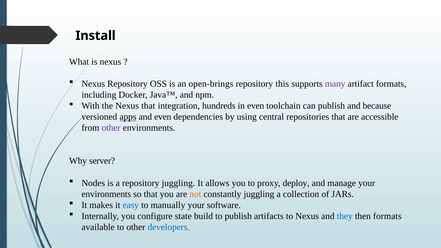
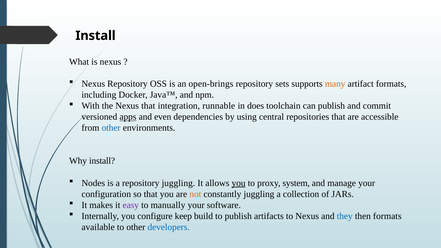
this: this -> sets (282, 84)
many colour: purple -> orange (335, 84)
hundreds: hundreds -> runnable (219, 106)
in even: even -> does (256, 106)
because: because -> commit (377, 106)
other colour: purple -> blue (111, 128)
Why server: server -> install (102, 161)
you underline: none -> present (239, 183)
deploy: deploy -> system (296, 183)
environments: environments -> configuration (106, 194)
easy colour: blue -> purple (131, 205)
state: state -> keep (183, 216)
